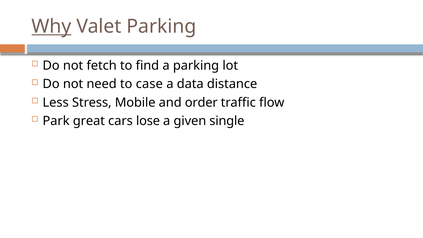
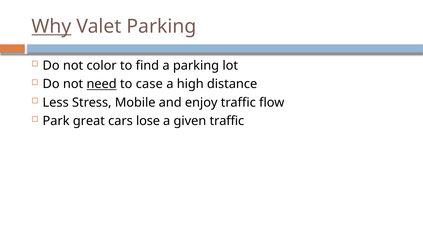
fetch: fetch -> color (102, 66)
need underline: none -> present (102, 84)
data: data -> high (190, 84)
order: order -> enjoy (201, 103)
given single: single -> traffic (227, 121)
